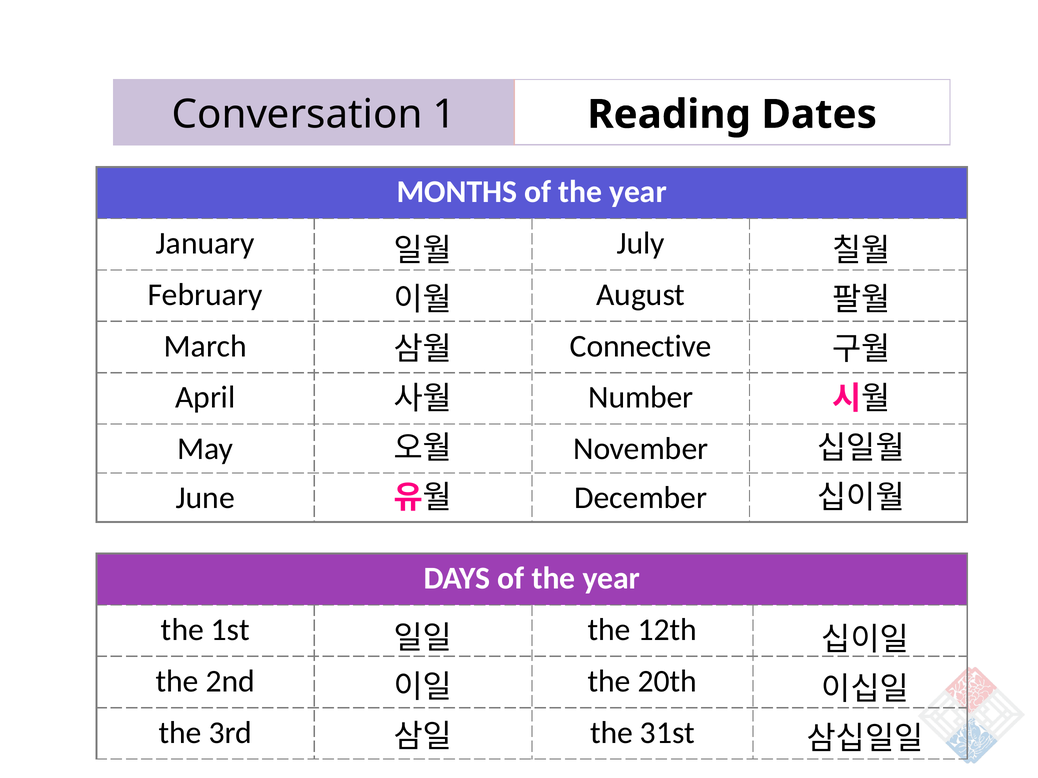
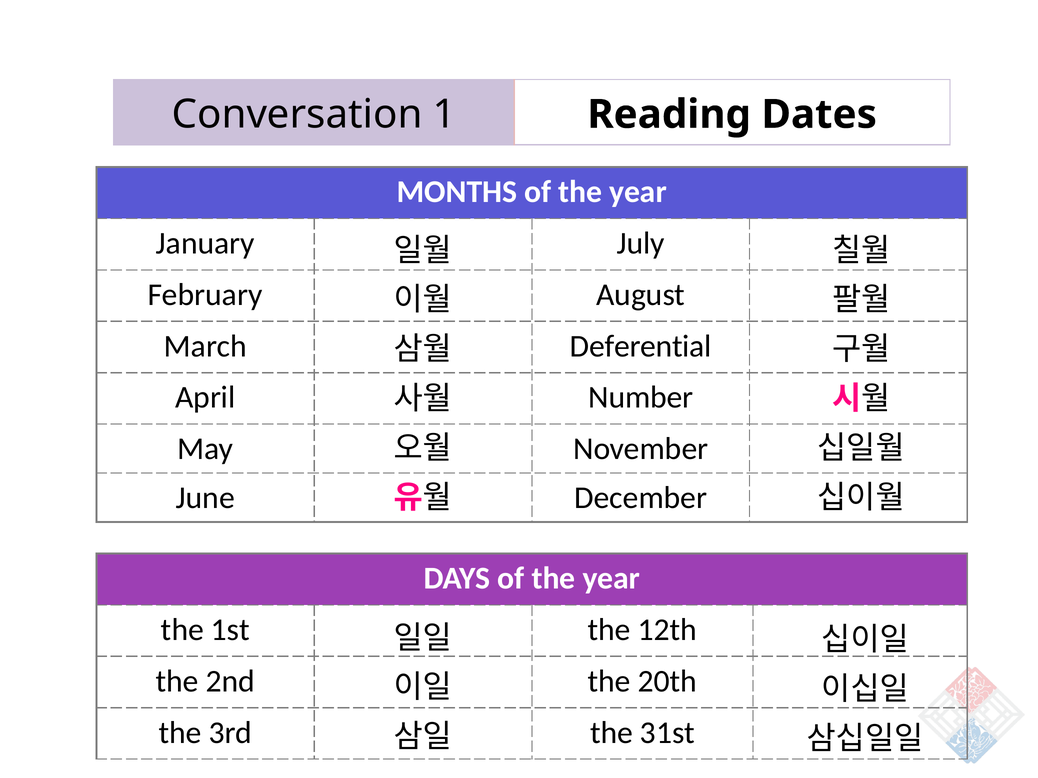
Connective: Connective -> Deferential (641, 346)
